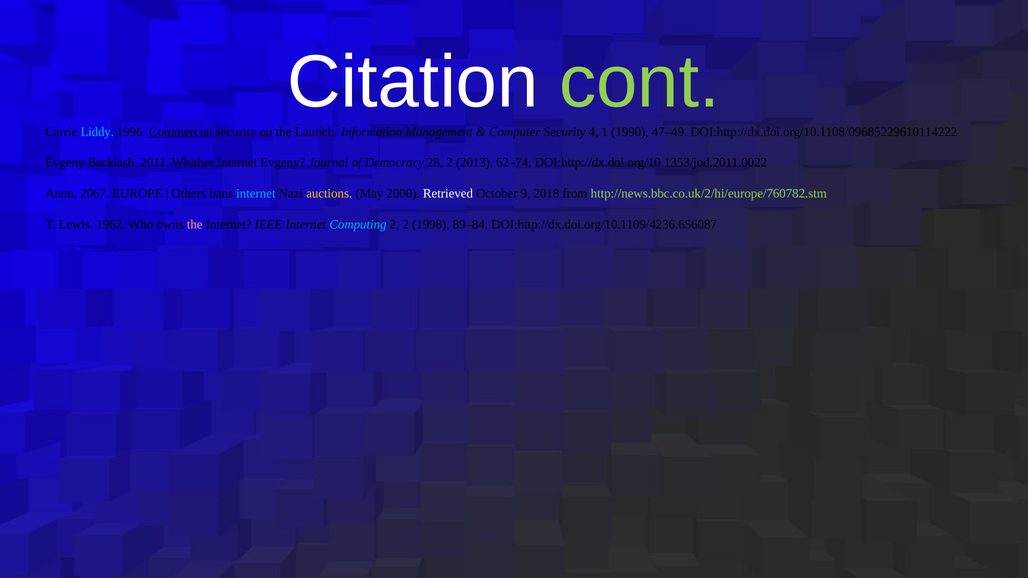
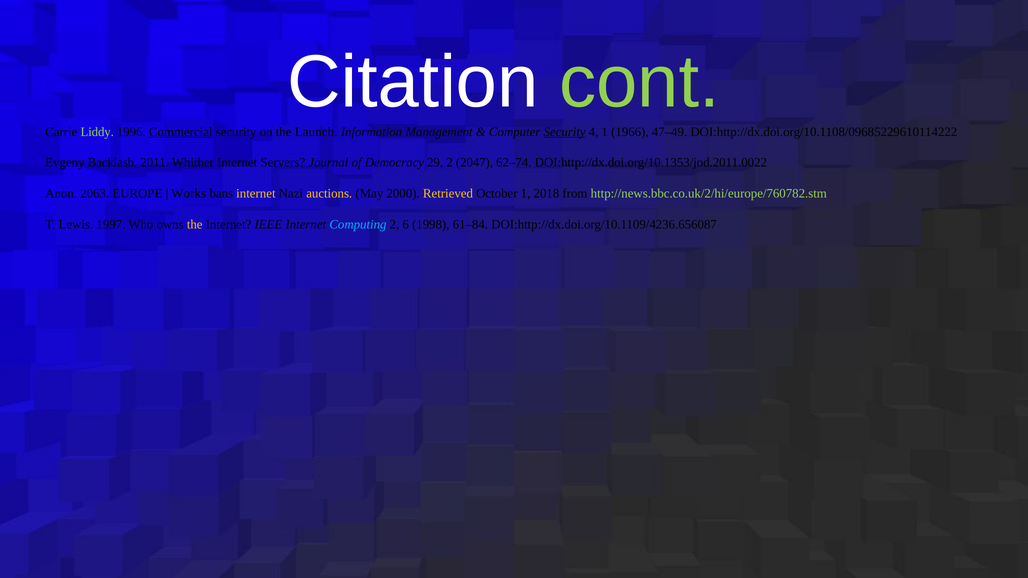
Liddy colour: light blue -> light green (97, 132)
Security underline: none -> present (565, 132)
1990: 1990 -> 1966 (630, 132)
Internet Evgeny: Evgeny -> Servers (283, 163)
28: 28 -> 29 (435, 163)
2013: 2013 -> 2047 (475, 163)
2067: 2067 -> 2063 (95, 194)
Others: Others -> Works (189, 194)
internet colour: light blue -> yellow (256, 194)
Retrieved colour: white -> yellow (448, 194)
October 9: 9 -> 1 (526, 194)
1962: 1962 -> 1997 (111, 225)
the colour: pink -> yellow (195, 225)
2 2: 2 -> 6 (406, 225)
89–84: 89–84 -> 61–84 (470, 225)
